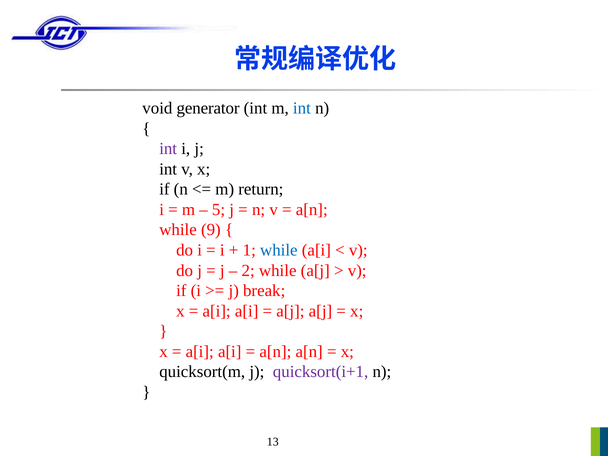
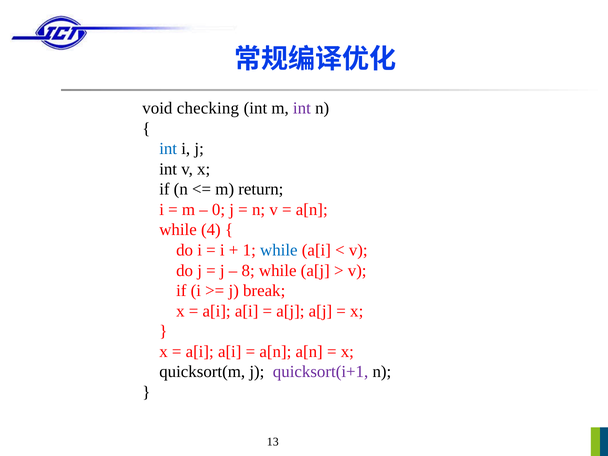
generator: generator -> checking (208, 108)
int colour: blue -> purple (302, 108)
int colour: purple -> blue (168, 149)
5: 5 -> 0 (219, 210)
9: 9 -> 4 (211, 230)
2: 2 -> 8 (248, 270)
